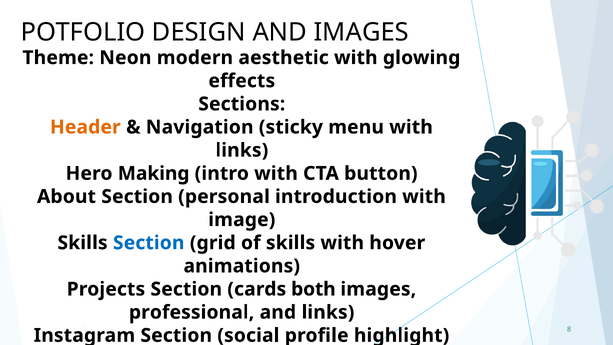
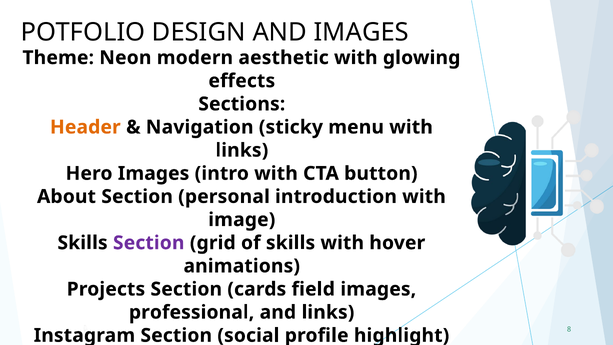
Hero Making: Making -> Images (154, 173)
Section colour: blue -> purple (149, 243)
both: both -> field (313, 289)
